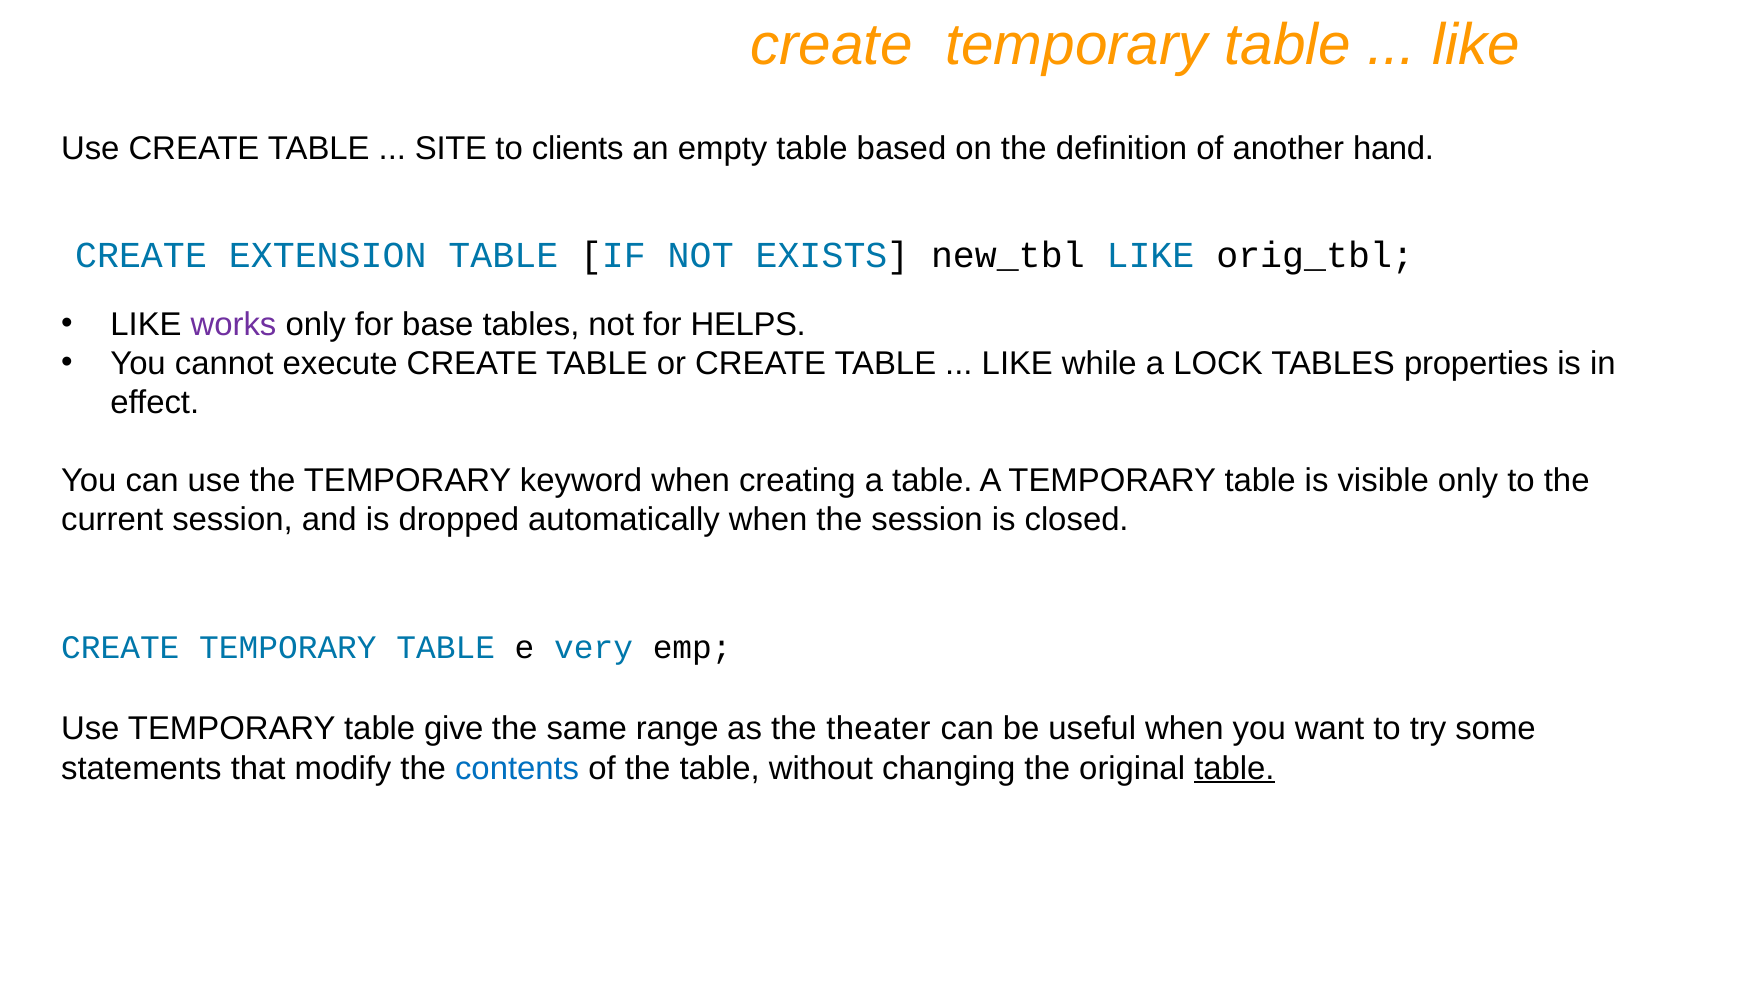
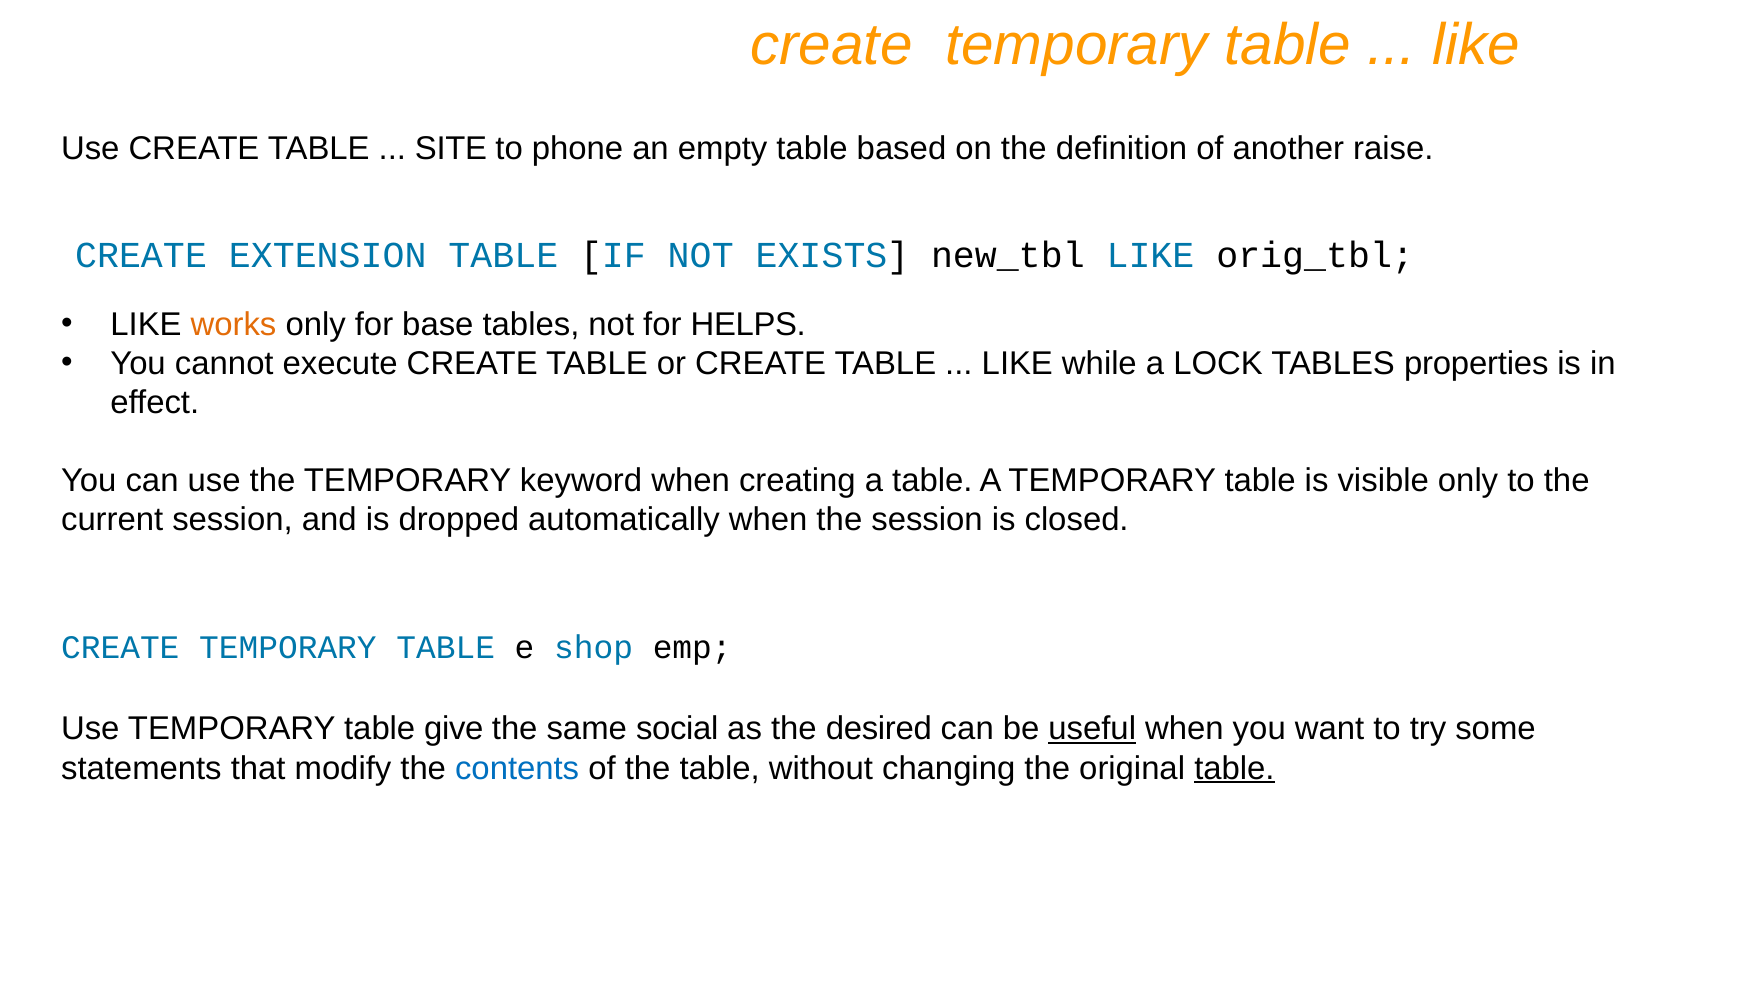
clients: clients -> phone (578, 149)
hand: hand -> raise (1393, 149)
works colour: purple -> orange (233, 324)
very: very -> shop (594, 648)
range: range -> social (677, 729)
theater: theater -> desired (879, 729)
useful underline: none -> present (1092, 729)
